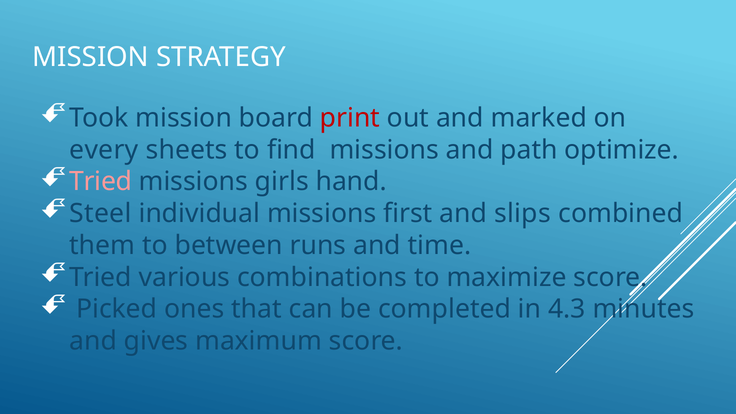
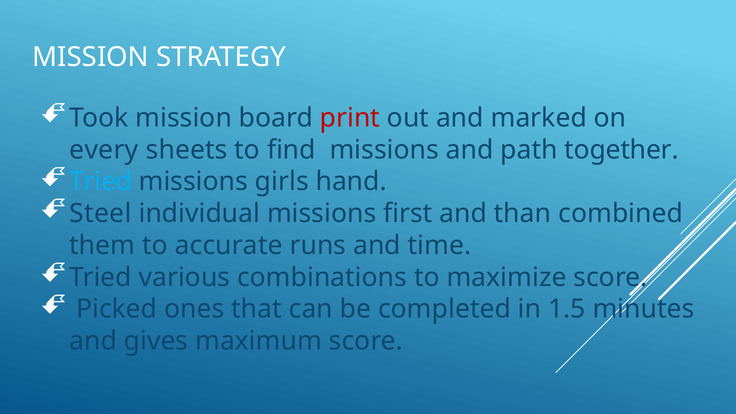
optimize: optimize -> together (622, 150)
Tried colour: pink -> light blue (101, 182)
slips: slips -> than (523, 214)
between: between -> accurate (229, 245)
4.3: 4.3 -> 1.5 (567, 309)
